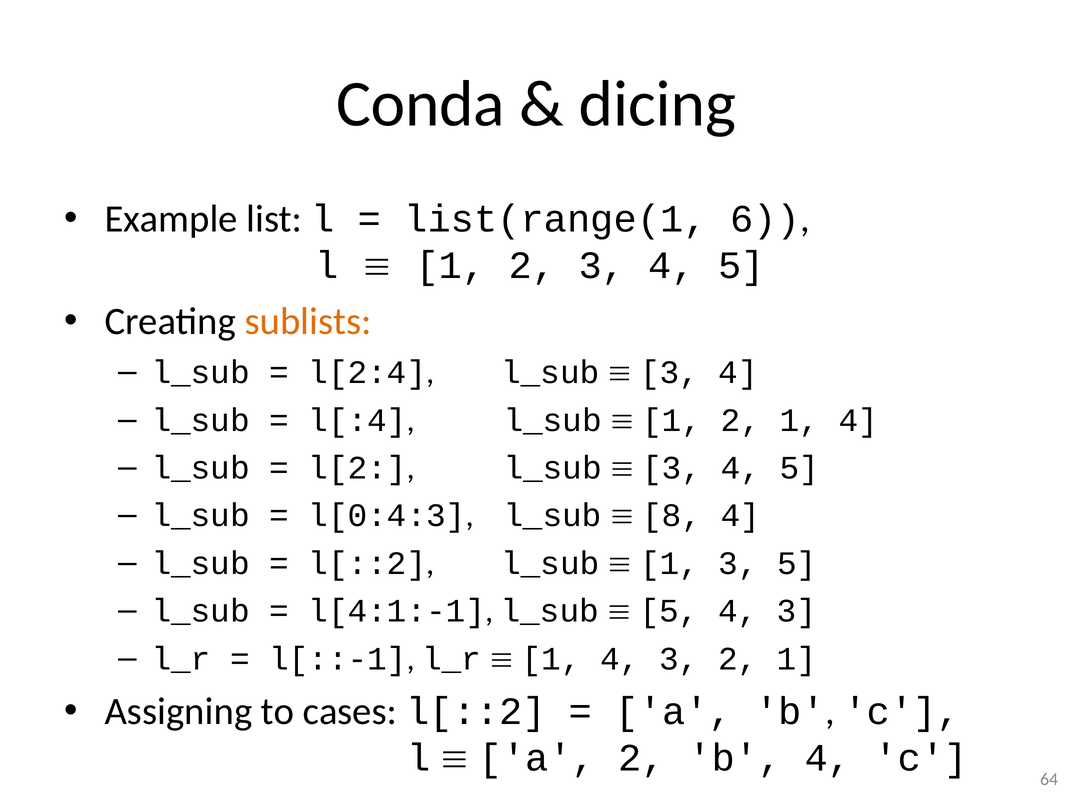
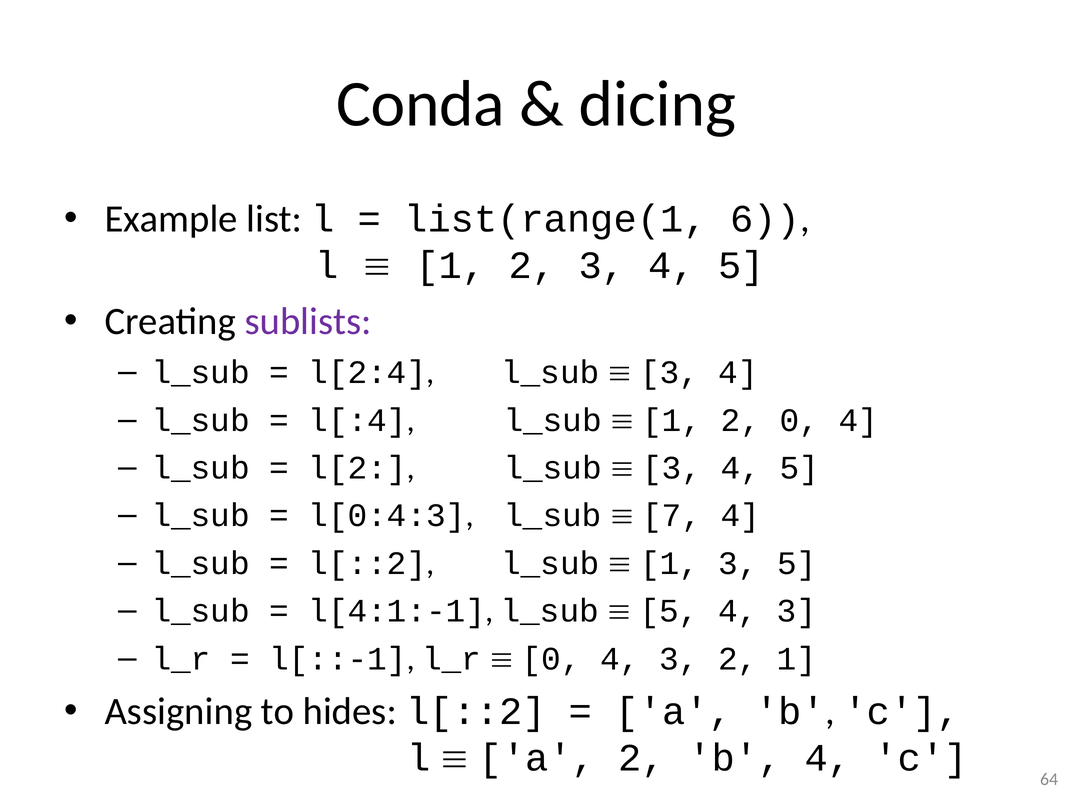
sublists colour: orange -> purple (308, 322)
1 2 1: 1 -> 0 (799, 420)
8: 8 -> 7 (672, 516)
1: 1 -> 0 (551, 659)
cases: cases -> hides (350, 711)
